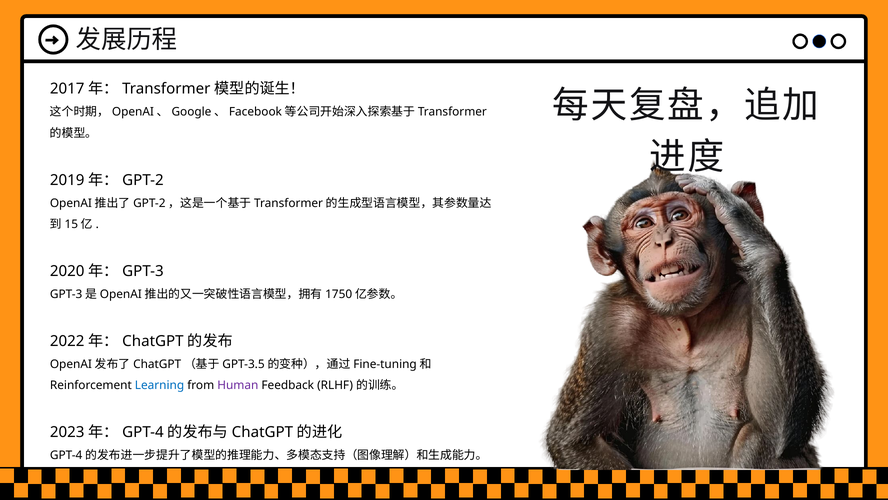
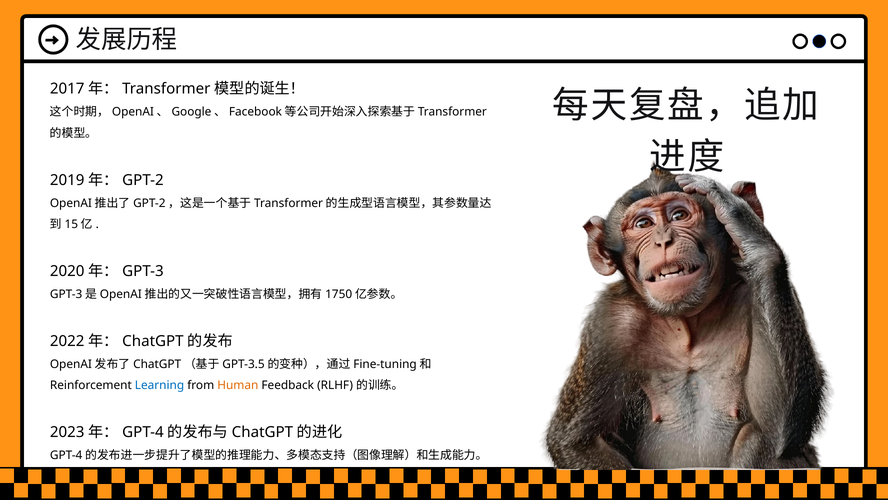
Human colour: purple -> orange (238, 385)
